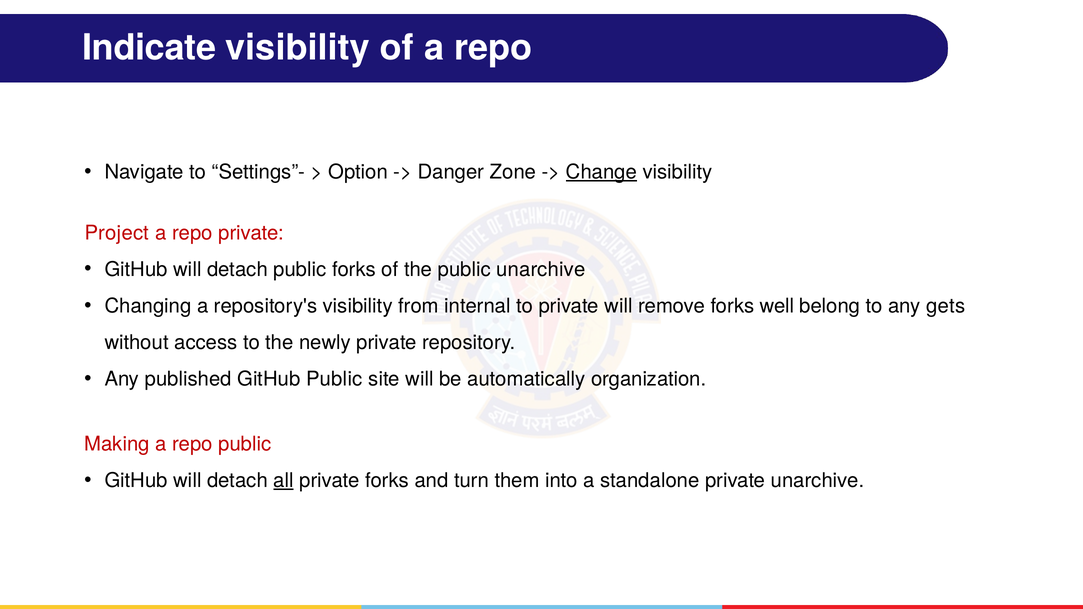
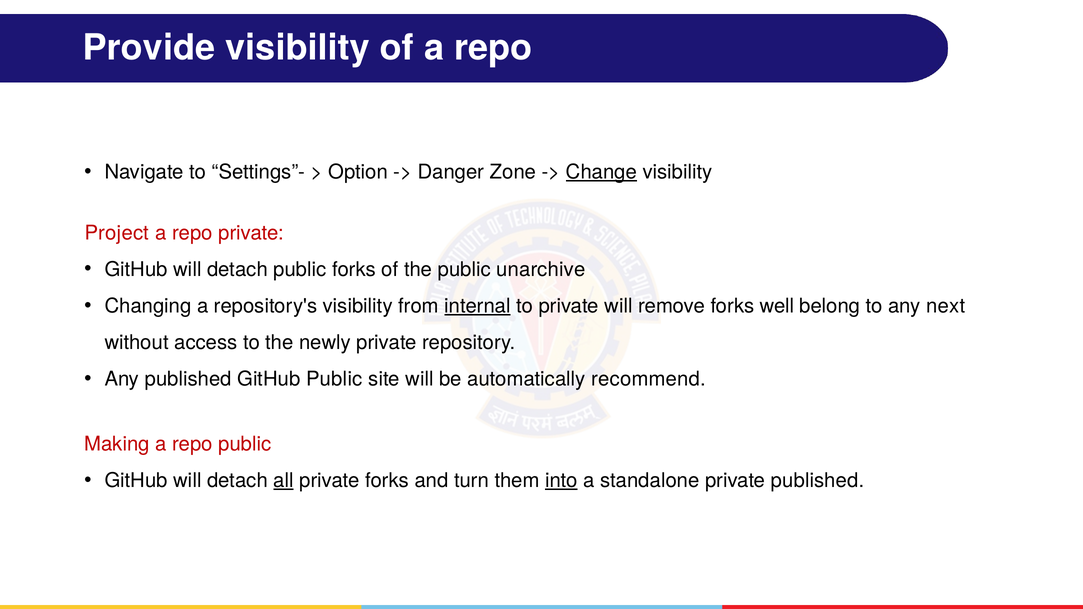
Indicate: Indicate -> Provide (149, 48)
internal underline: none -> present (477, 306)
gets: gets -> next (946, 306)
organization: organization -> recommend (649, 379)
into underline: none -> present (561, 481)
private unarchive: unarchive -> published (818, 481)
